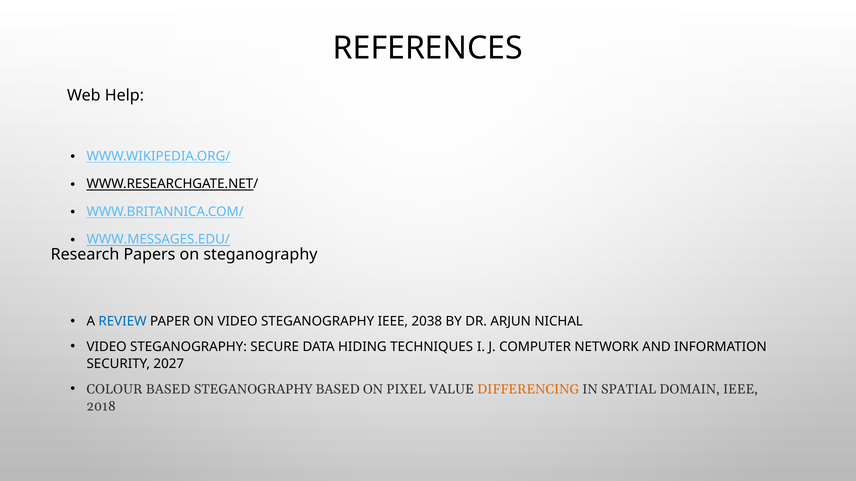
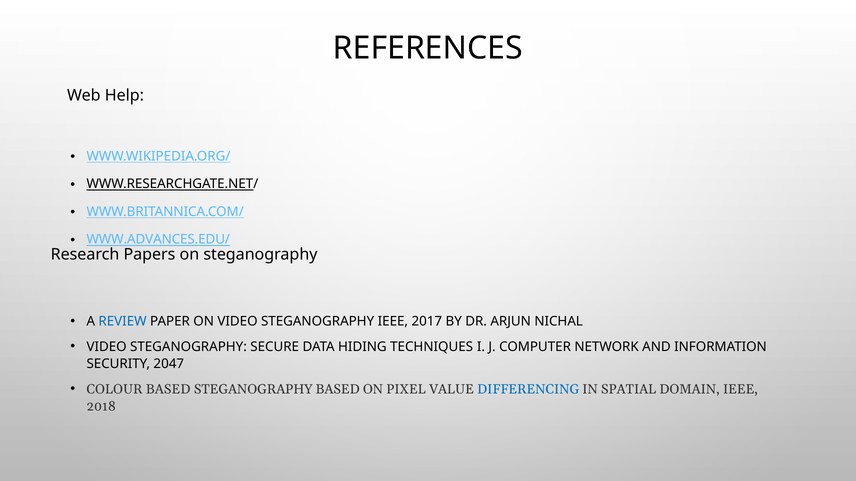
WWW.MESSAGES.EDU/: WWW.MESSAGES.EDU/ -> WWW.ADVANCES.EDU/ (158, 240)
2038: 2038 -> 2017 (427, 322)
2027: 2027 -> 2047 (169, 364)
DIFFERENCING colour: orange -> blue (528, 390)
